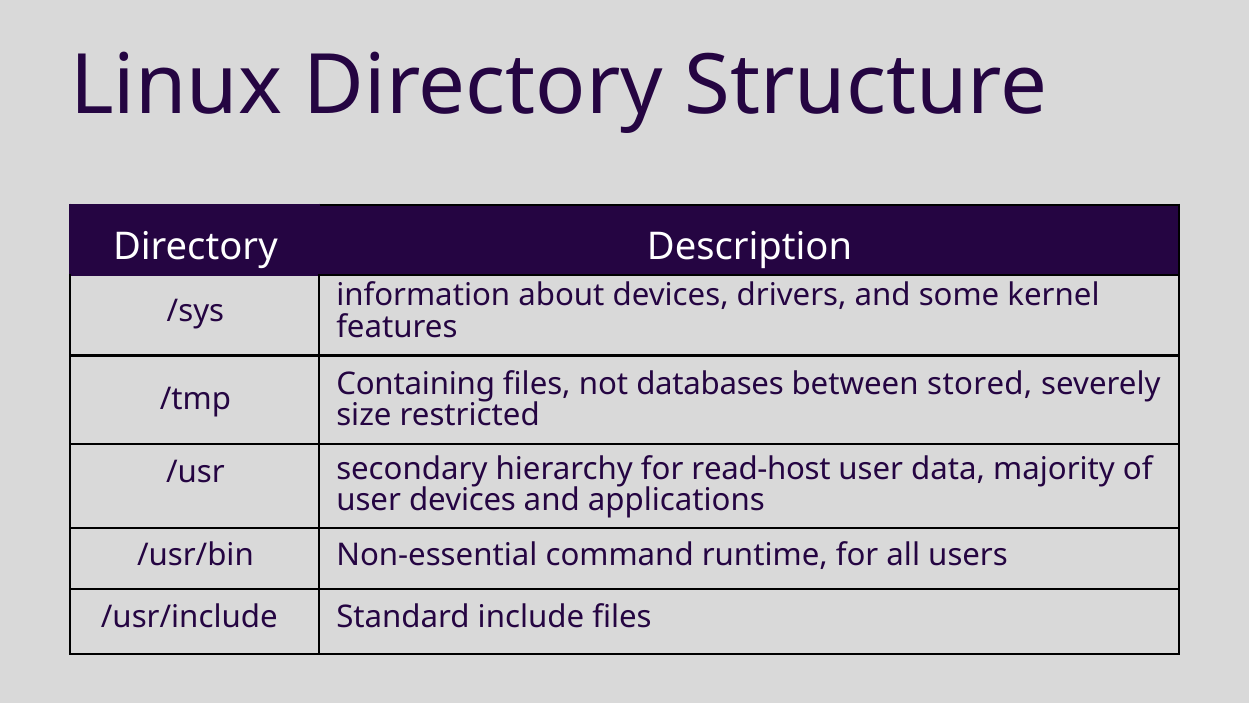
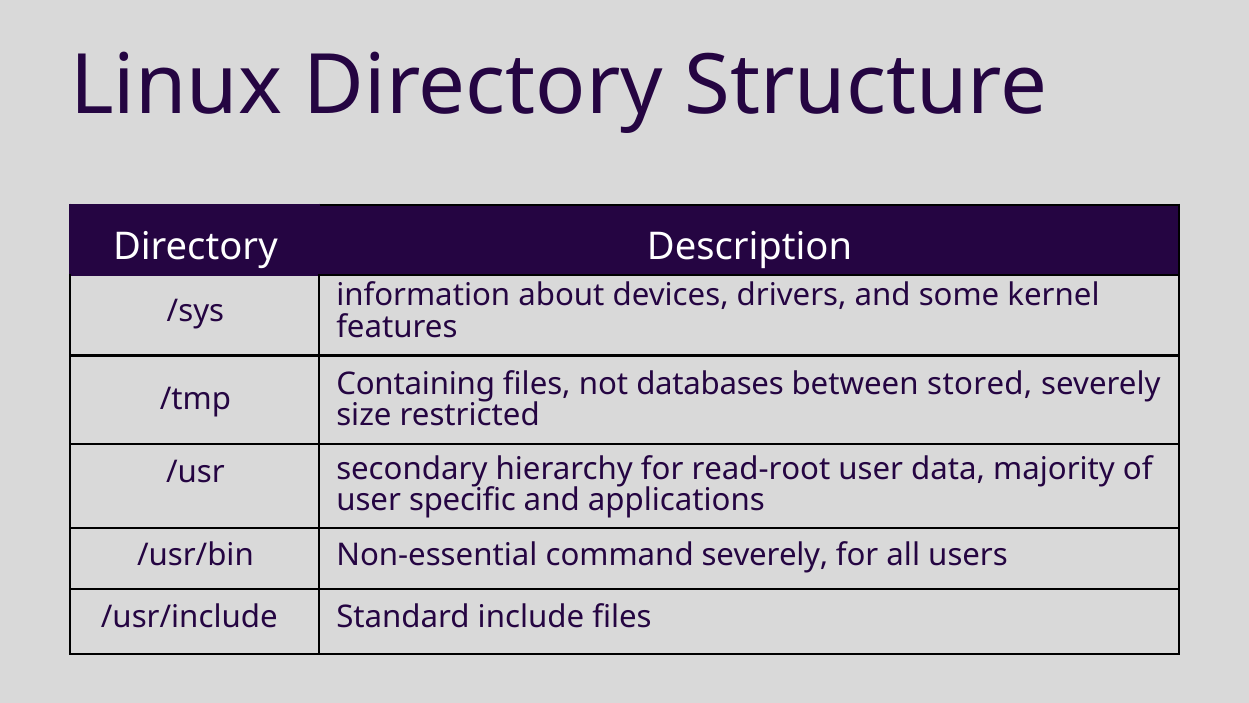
read-host: read-host -> read-root (761, 469)
user devices: devices -> specific (463, 500)
command runtime: runtime -> severely (765, 554)
